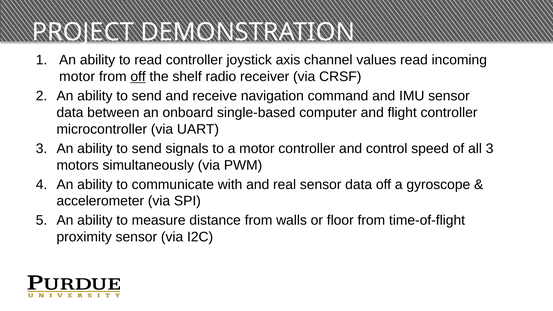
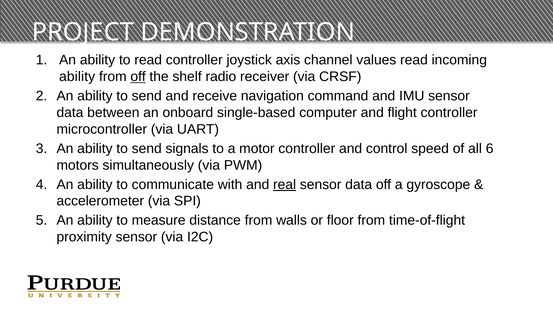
motor: motor -> ability (77, 77)
all 3: 3 -> 6 (490, 149)
real underline: none -> present (285, 185)
